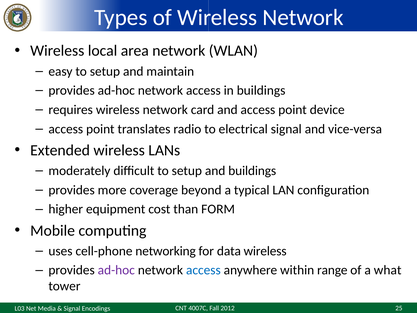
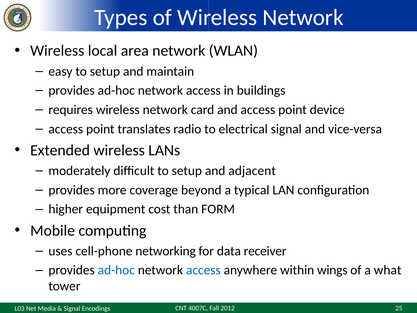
and buildings: buildings -> adjacent (252, 171)
data wireless: wireless -> receiver (265, 251)
ad-hoc colour: purple -> blue (116, 270)
range: range -> wings (332, 270)
